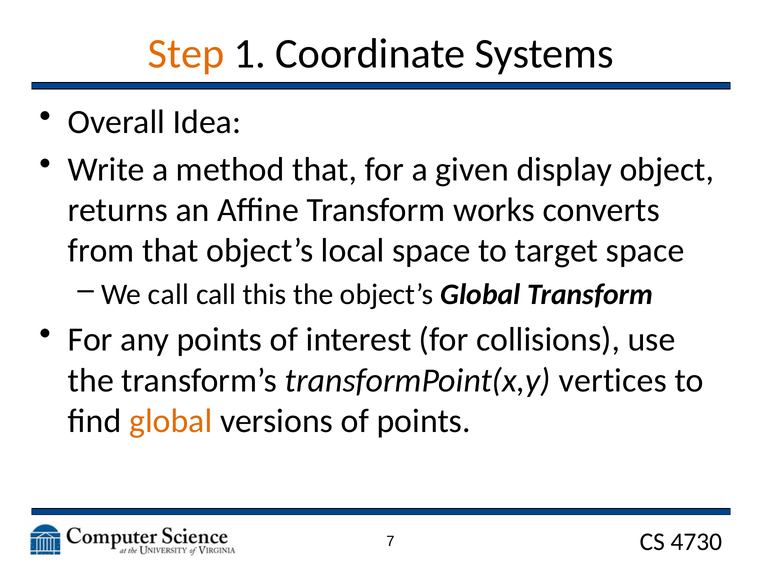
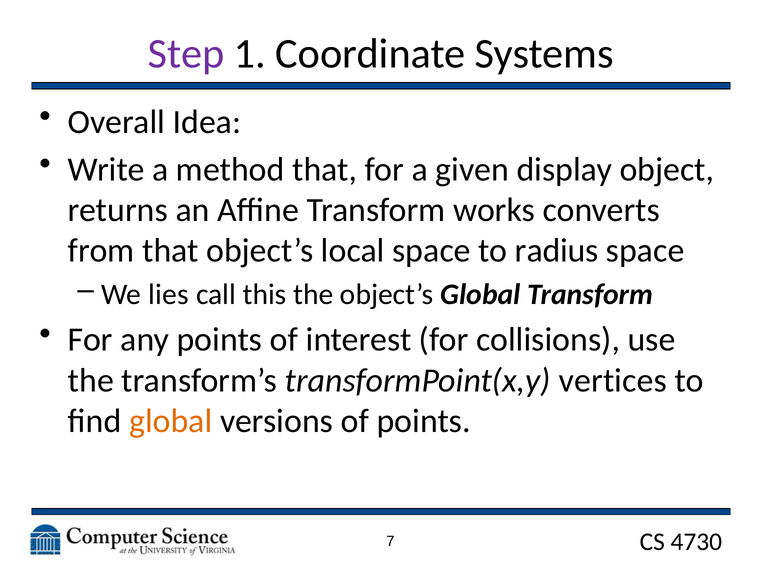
Step colour: orange -> purple (186, 54)
target: target -> radius (557, 250)
We call: call -> lies (168, 294)
